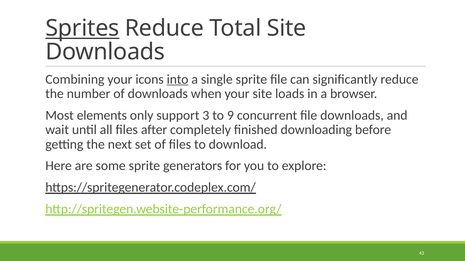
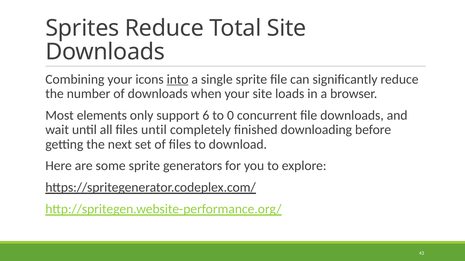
Sprites underline: present -> none (82, 28)
3: 3 -> 6 (206, 115)
9: 9 -> 0 (230, 115)
files after: after -> until (154, 130)
